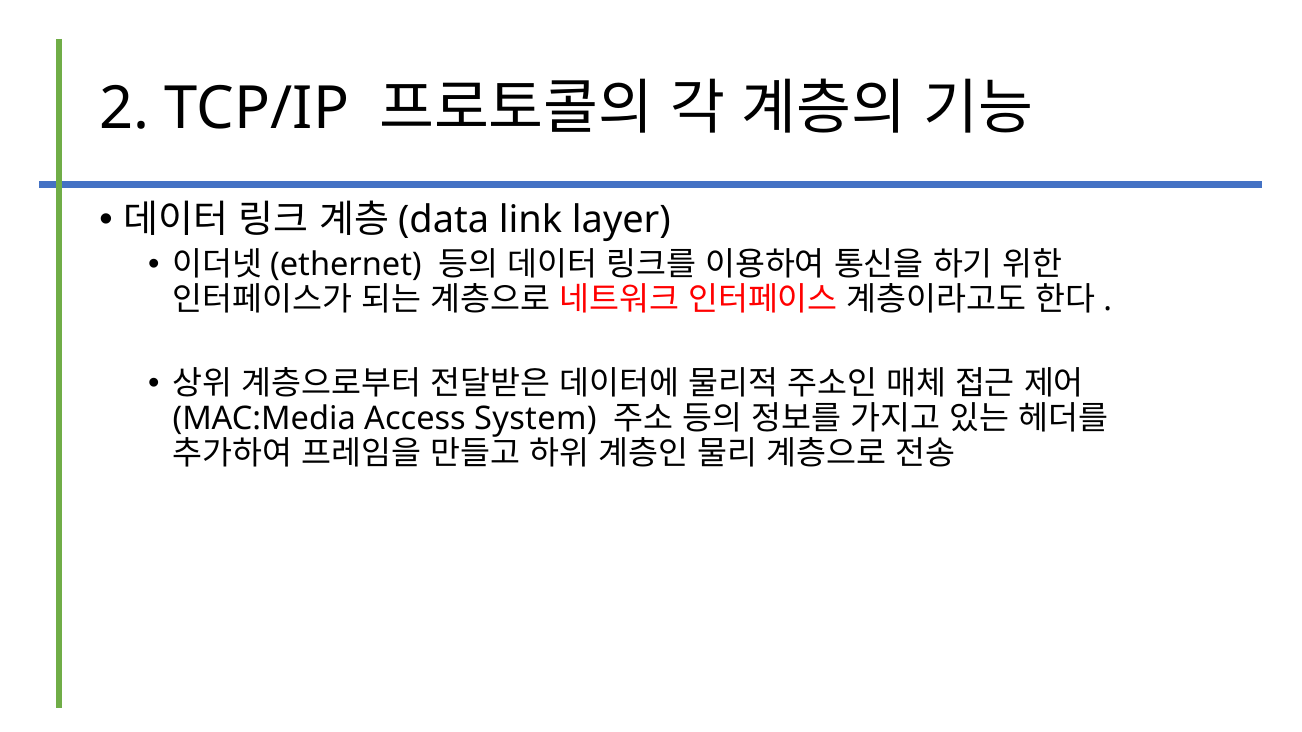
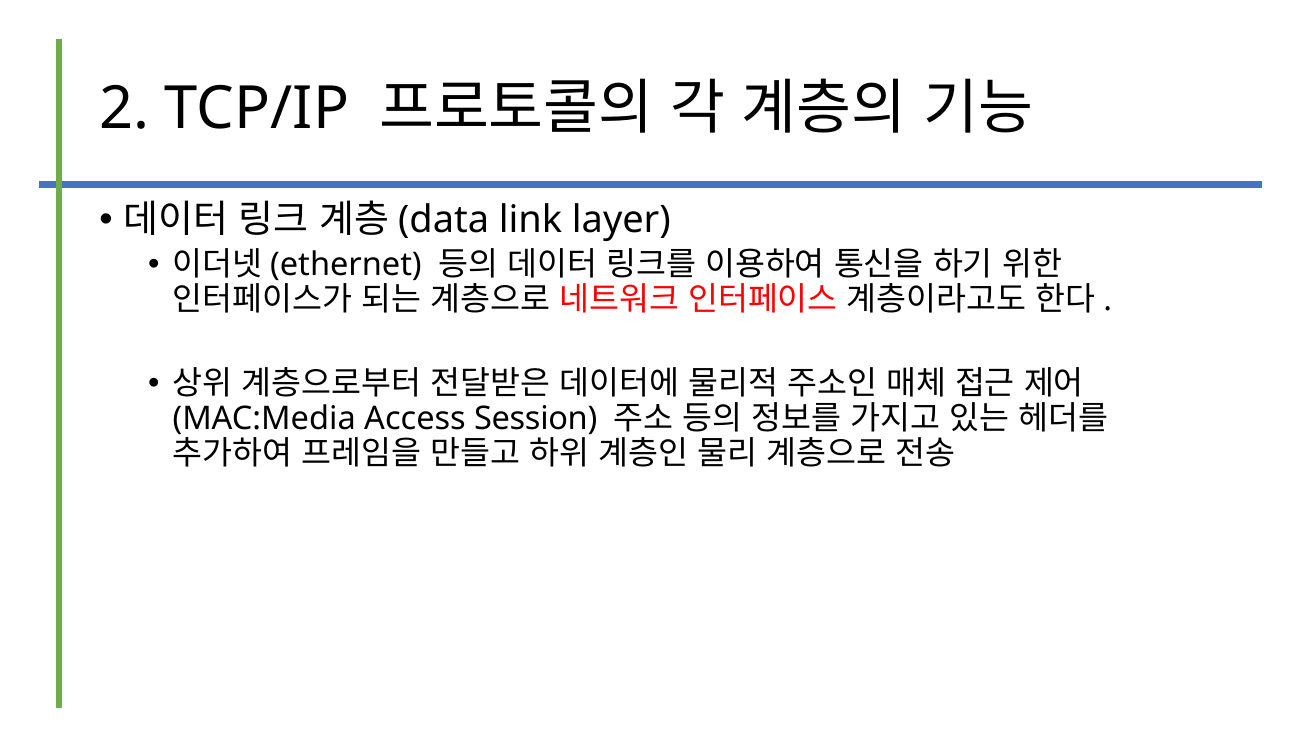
System: System -> Session (536, 419)
